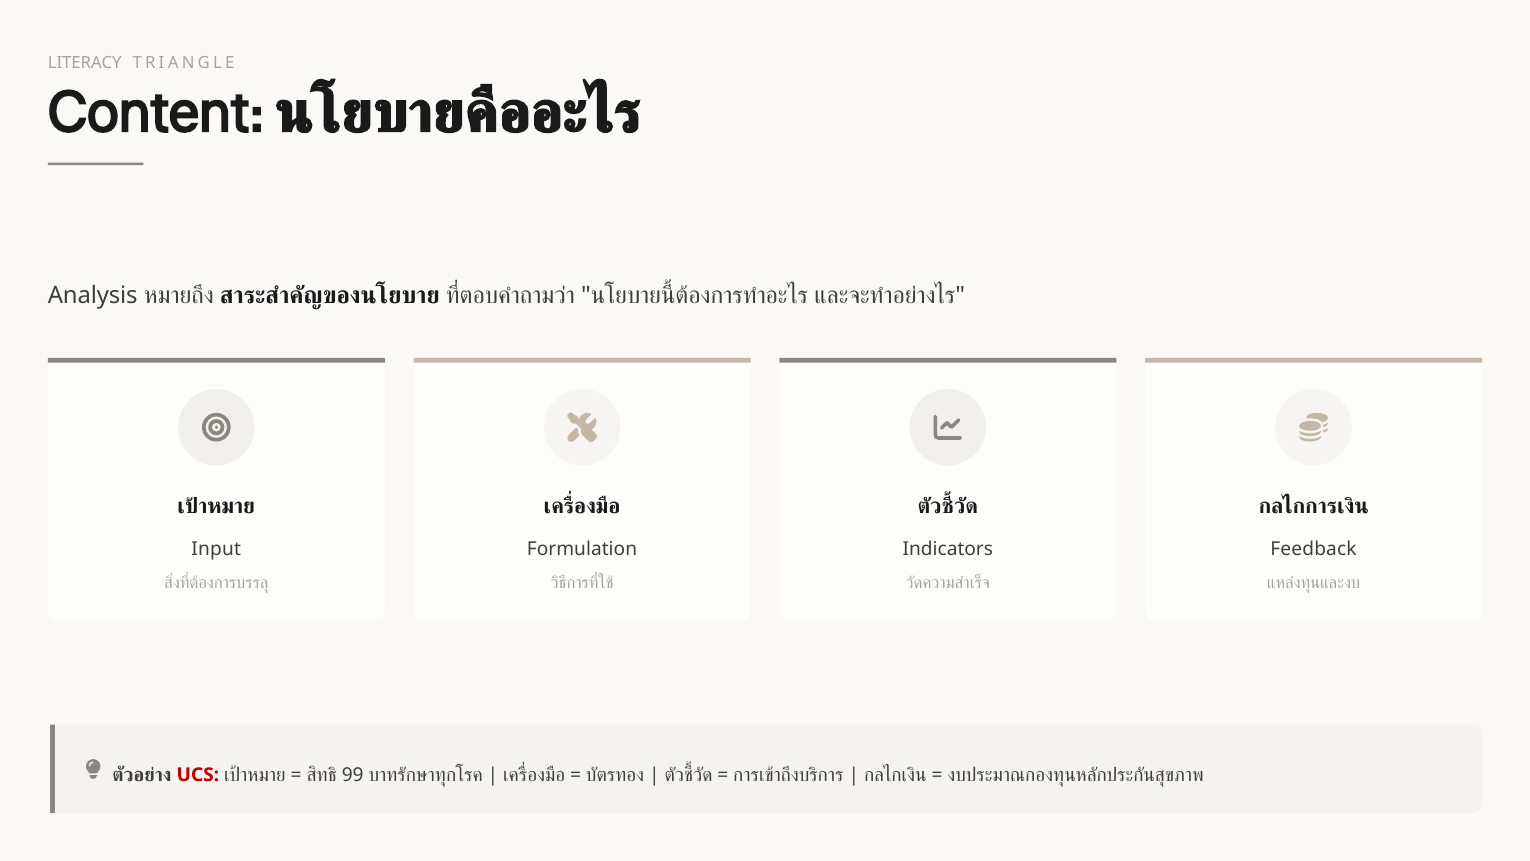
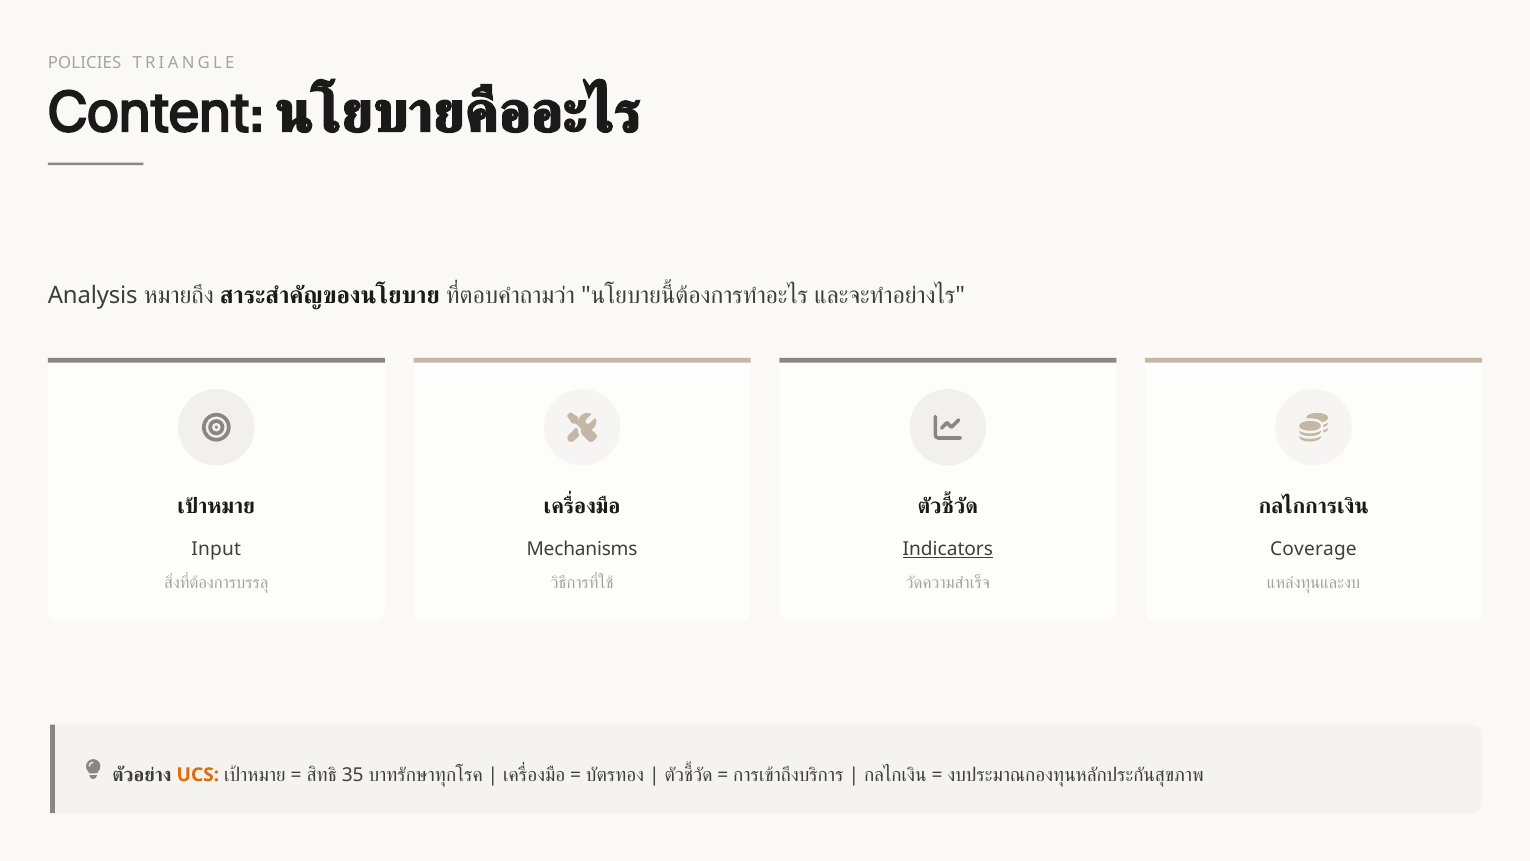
LITERACY: LITERACY -> POLICIES (85, 63)
Formulation: Formulation -> Mechanisms (582, 549)
Indicators underline: none -> present (948, 549)
Feedback: Feedback -> Coverage (1313, 549)
UCS colour: red -> orange (198, 774)
99: 99 -> 35 (353, 774)
